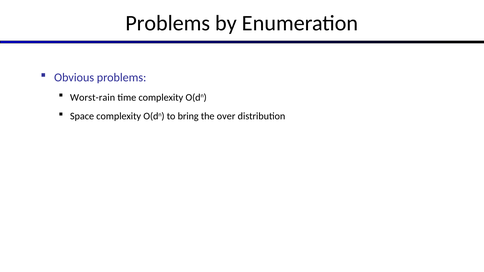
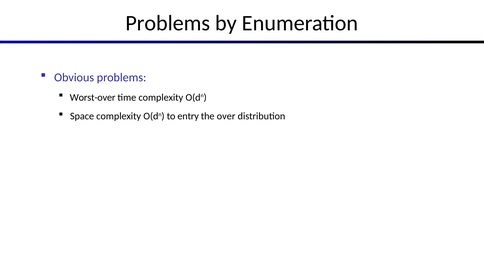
Worst-rain: Worst-rain -> Worst-over (93, 97)
bring: bring -> entry (188, 116)
